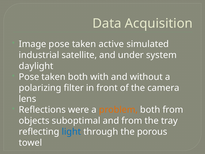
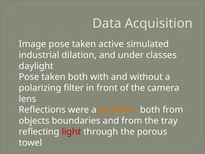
satellite: satellite -> dilation (79, 55)
system: system -> classes (161, 55)
suboptimal: suboptimal -> boundaries (76, 121)
light colour: blue -> red (71, 132)
